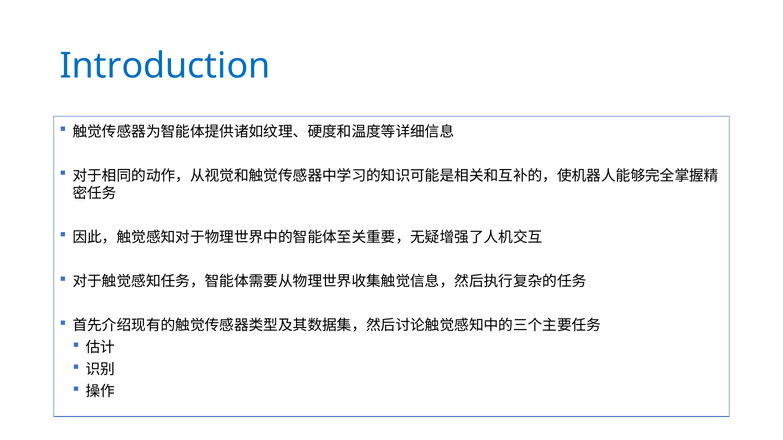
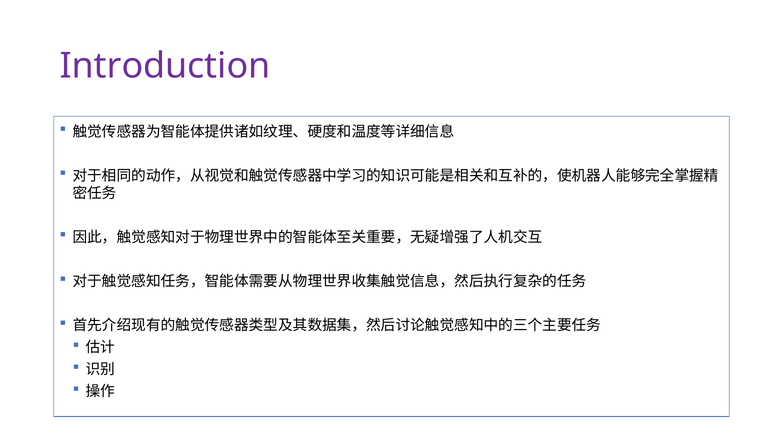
Introduction colour: blue -> purple (165, 66)
